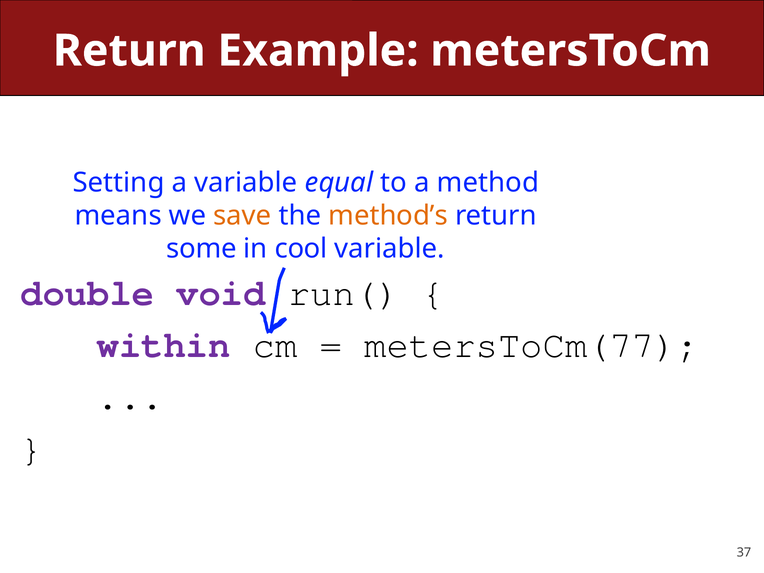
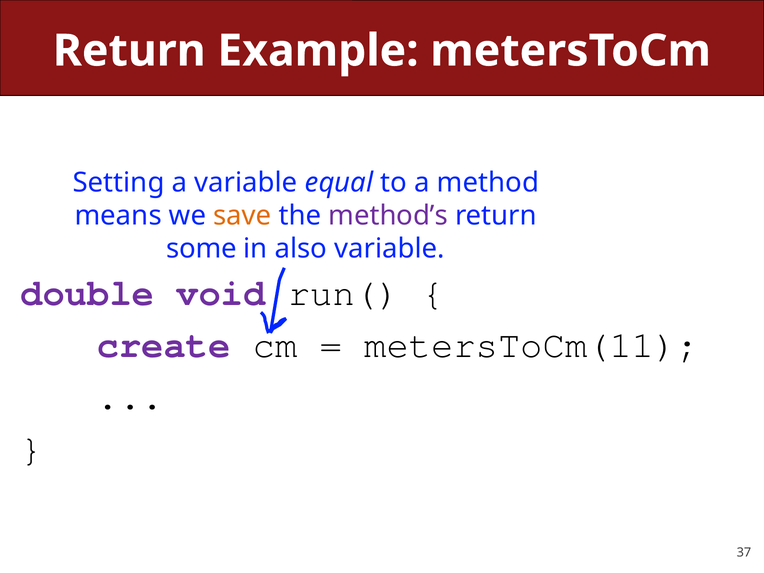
method’s colour: orange -> purple (388, 215)
cool: cool -> also (301, 249)
within: within -> create (164, 345)
metersToCm(77: metersToCm(77 -> metersToCm(11 (532, 345)
